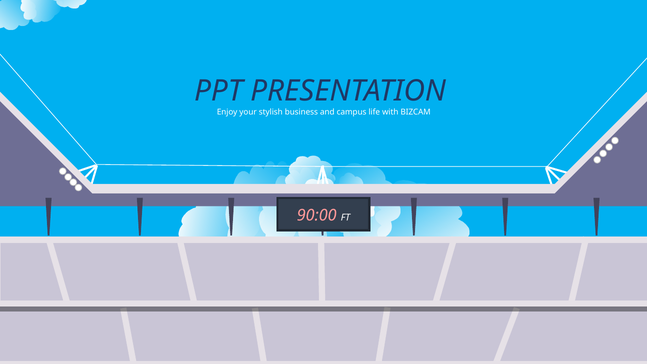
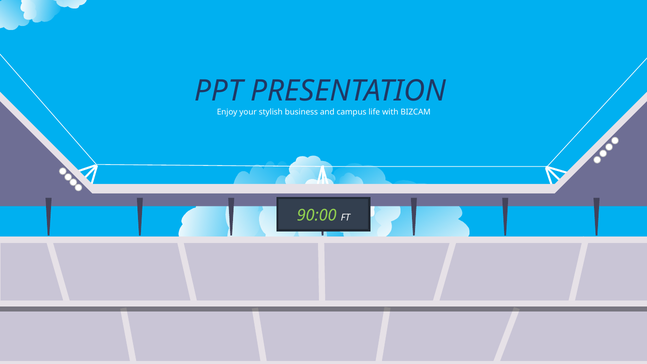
90:00 colour: pink -> light green (317, 215)
